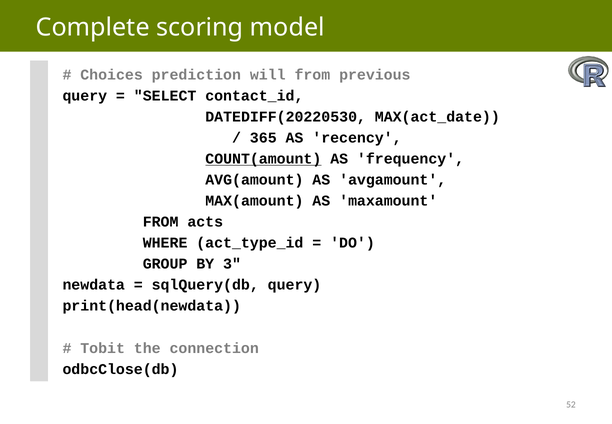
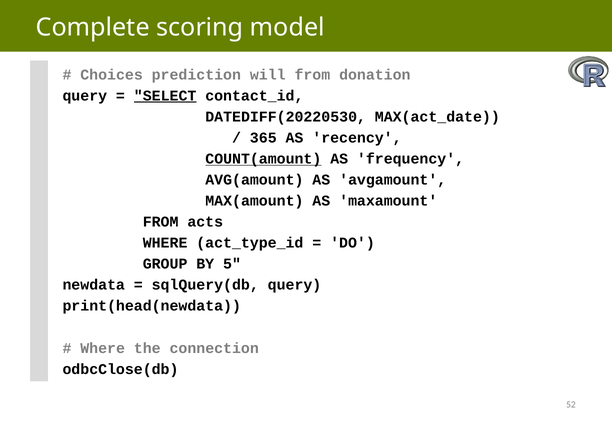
previous: previous -> donation (375, 75)
SELECT underline: none -> present (165, 96)
3: 3 -> 5 (232, 264)
Tobit: Tobit -> Where (103, 348)
